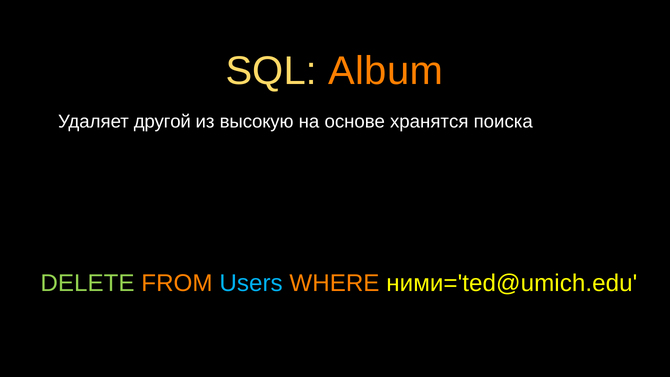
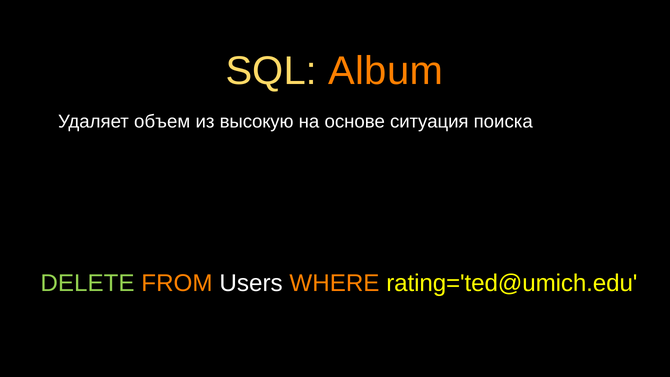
другой: другой -> объем (162, 121)
хранятся: хранятся -> ситуация (429, 121)
Users colour: light blue -> white (251, 283)
ними='ted@umich.edu: ними='ted@umich.edu -> rating='ted@umich.edu (512, 283)
